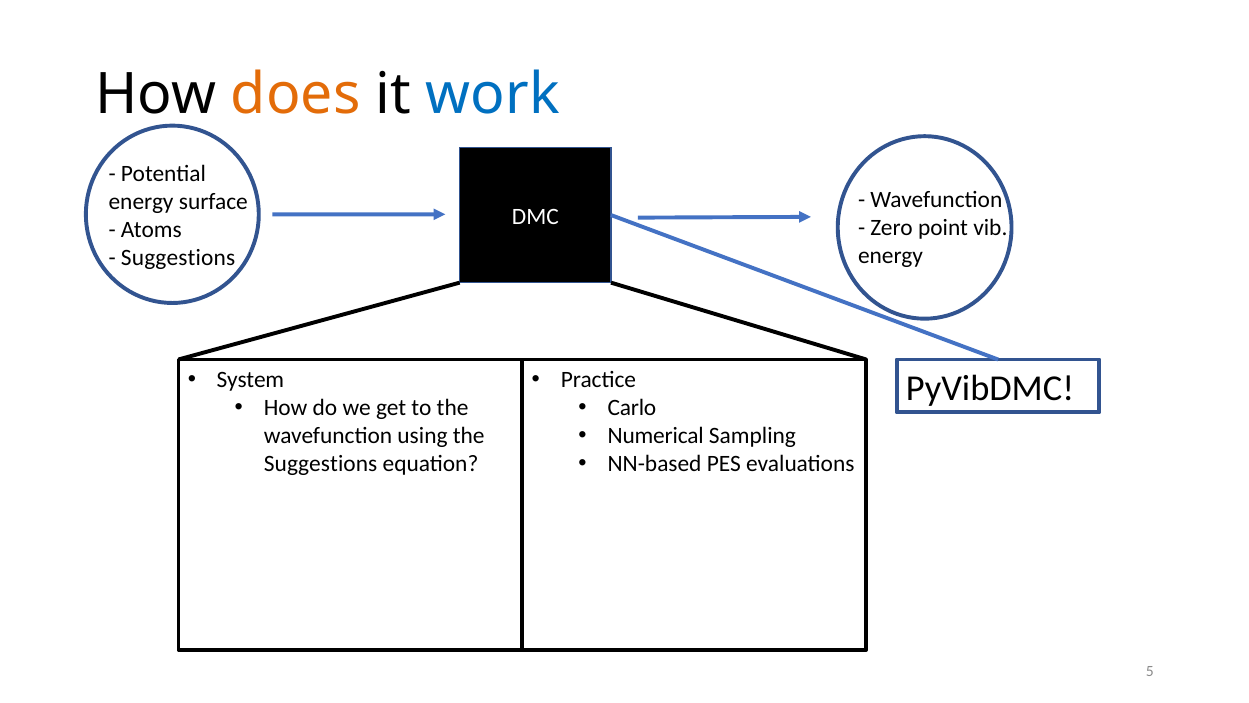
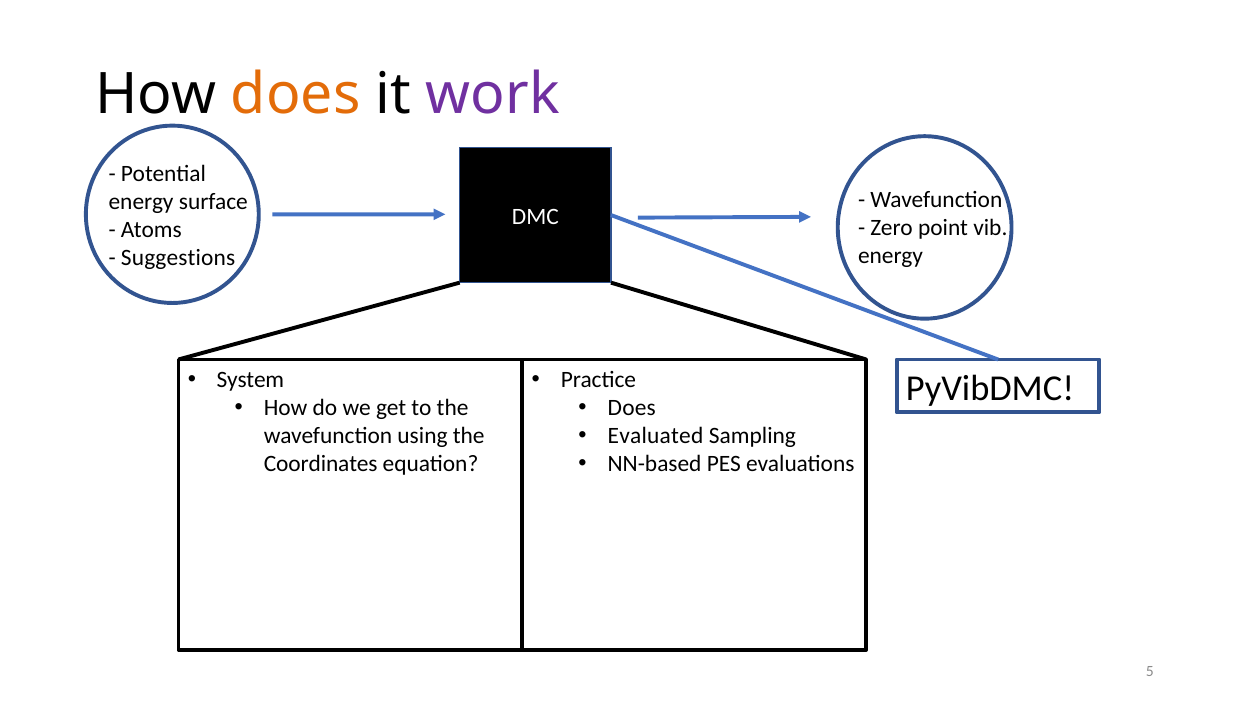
work colour: blue -> purple (493, 95)
Carlo: Carlo -> Does (632, 408)
Numerical: Numerical -> Evaluated (656, 436)
Suggestions: Suggestions -> Coordinates (321, 464)
